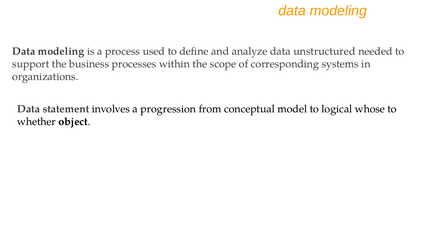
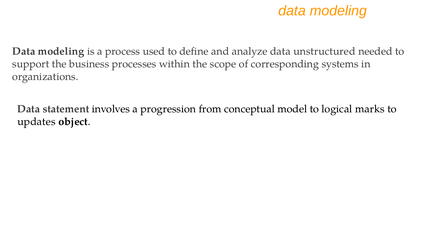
whose: whose -> marks (370, 109)
whether: whether -> updates (36, 122)
